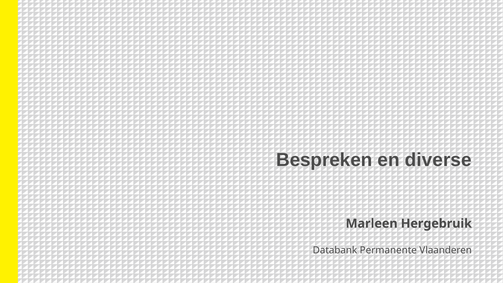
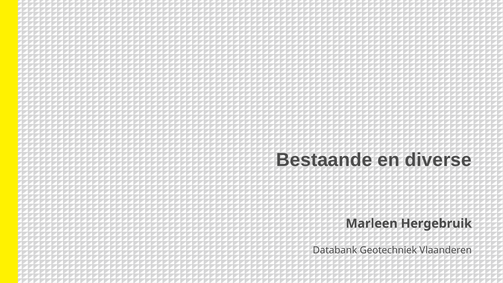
Bespreken: Bespreken -> Bestaande (324, 160)
Permanente: Permanente -> Geotechniek (388, 250)
